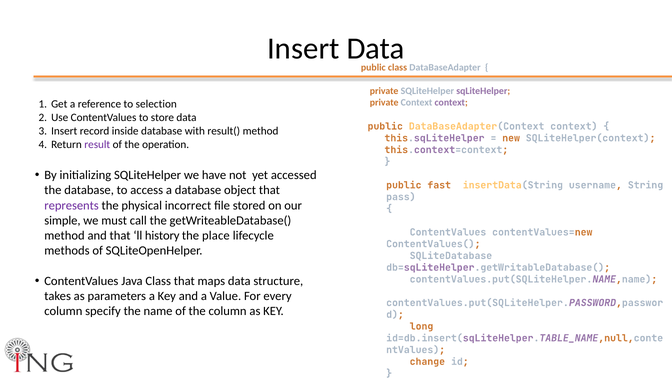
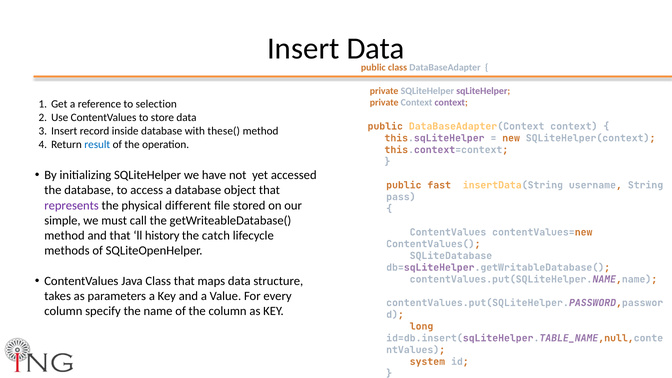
result(: result( -> these( (224, 131)
result colour: purple -> blue (97, 144)
incorrect: incorrect -> different (188, 205)
place: place -> catch (216, 236)
change: change -> system (427, 362)
